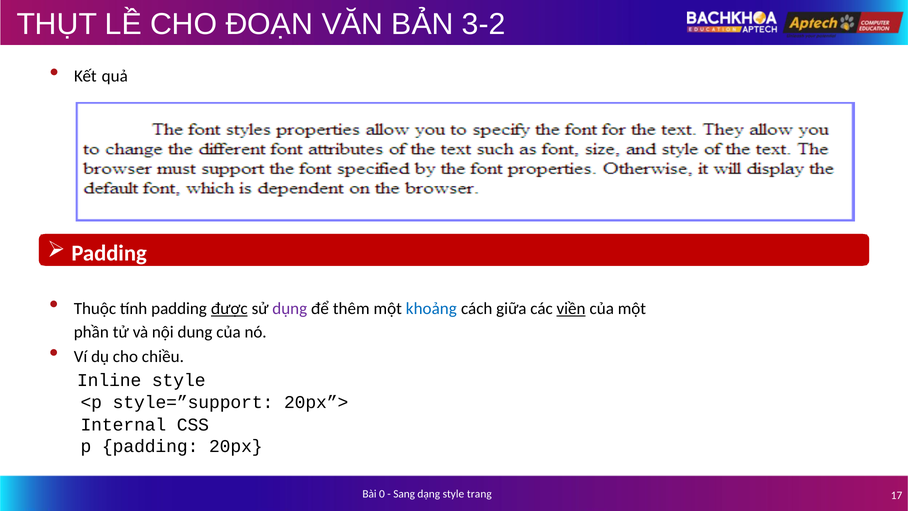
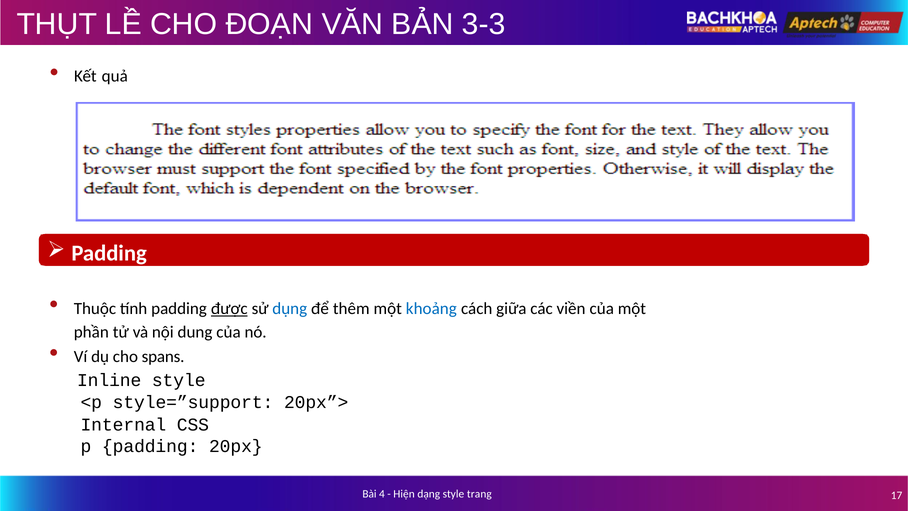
3-2: 3-2 -> 3-3 (484, 24)
dụng colour: purple -> blue (290, 308)
viền underline: present -> none (571, 308)
chiều: chiều -> spans (163, 357)
0: 0 -> 4 (382, 494)
Sang: Sang -> Hiện (404, 494)
